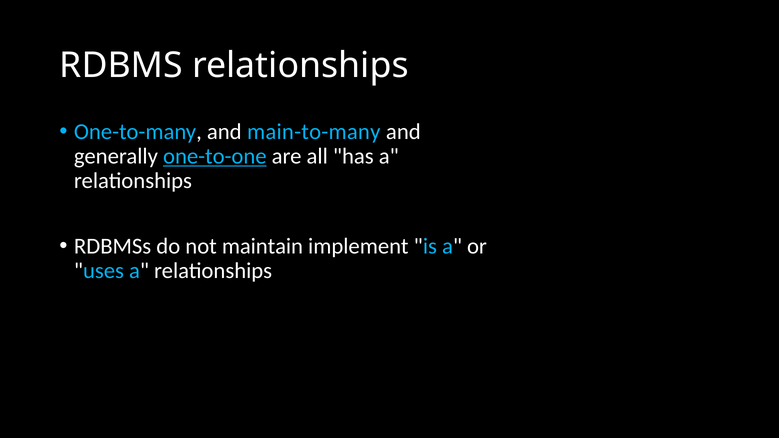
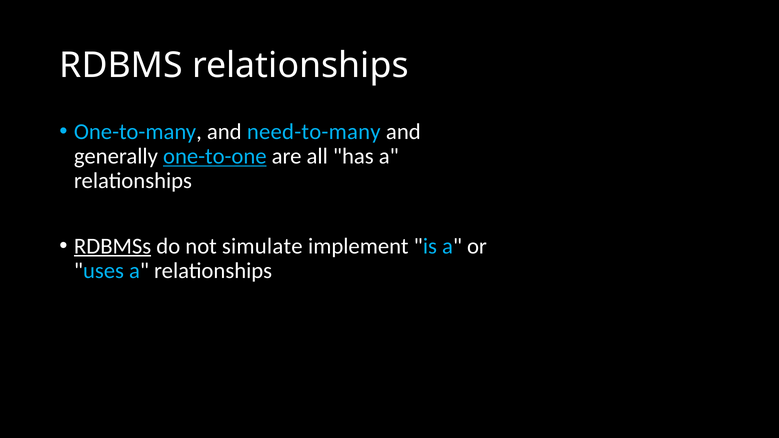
main-to-many: main-to-many -> need-to-many (314, 132)
RDBMSs underline: none -> present (113, 246)
maintain: maintain -> simulate (262, 246)
